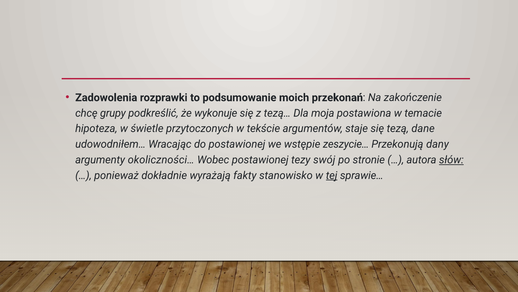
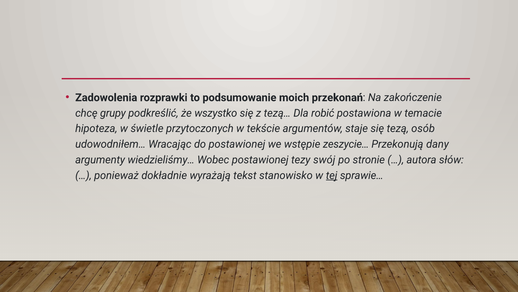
wykonuje: wykonuje -> wszystko (216, 113)
moja: moja -> robić (323, 113)
dane: dane -> osób (423, 128)
okoliczności…: okoliczności… -> wiedzieliśmy… (161, 160)
słów underline: present -> none (451, 160)
fakty: fakty -> tekst (245, 175)
